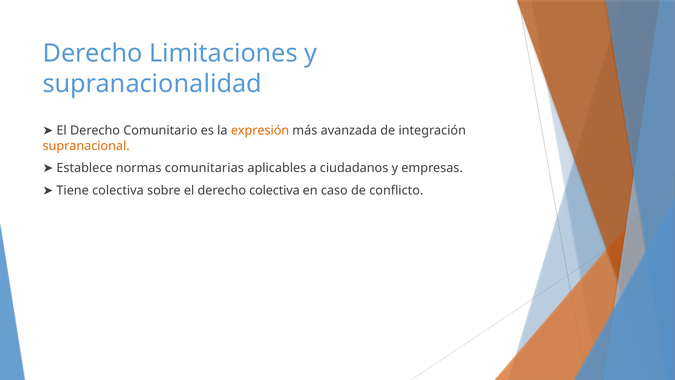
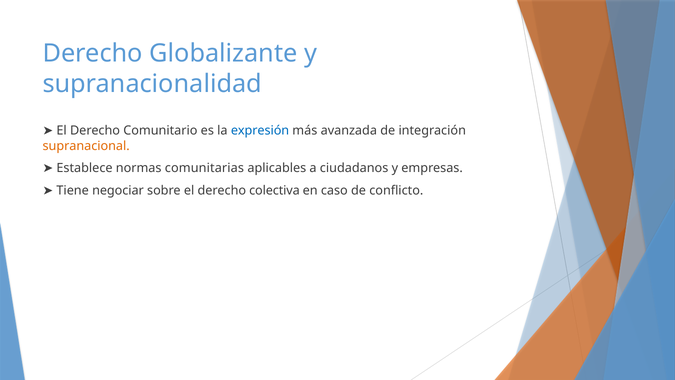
Limitaciones: Limitaciones -> Globalizante (223, 53)
expresión colour: orange -> blue (260, 131)
Tiene colectiva: colectiva -> negociar (118, 190)
